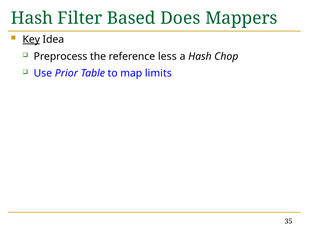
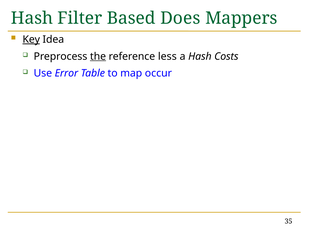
the underline: none -> present (98, 56)
Chop: Chop -> Costs (226, 56)
Prior: Prior -> Error (66, 73)
limits: limits -> occur (158, 73)
